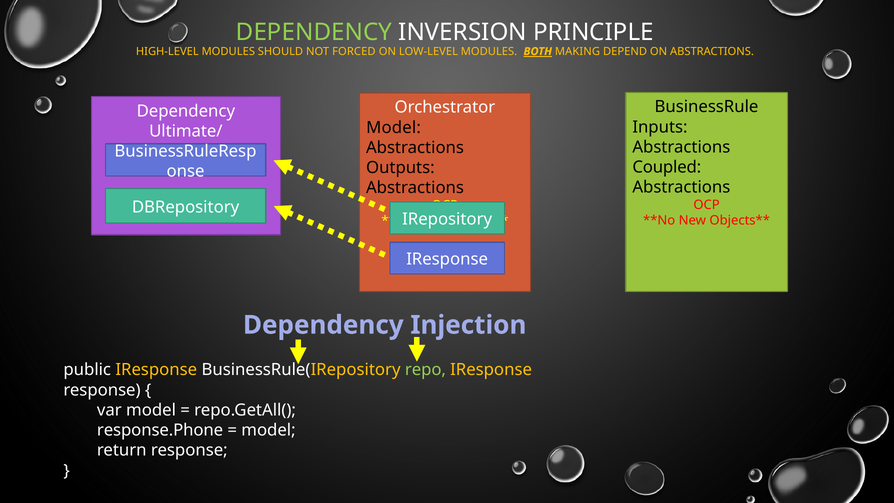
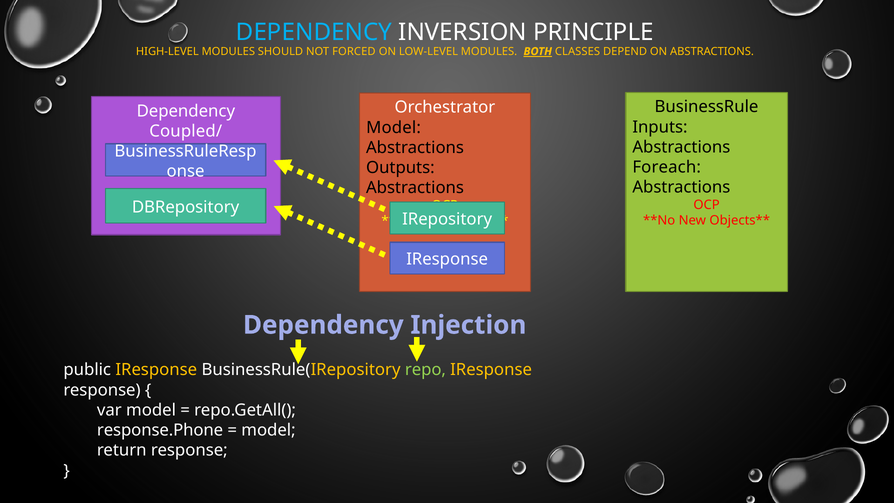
DEPENDENCY colour: light green -> light blue (314, 32)
MAKING: MAKING -> CLASSES (578, 51)
Ultimate/: Ultimate/ -> Coupled/ (186, 131)
Coupled: Coupled -> Foreach (667, 167)
